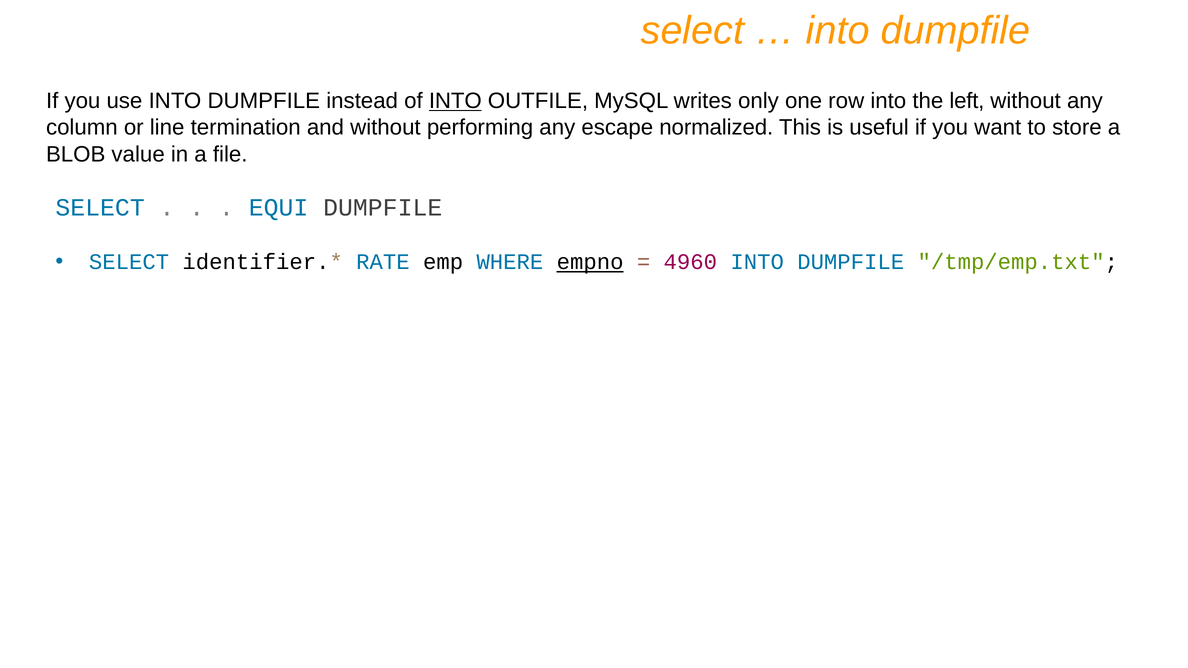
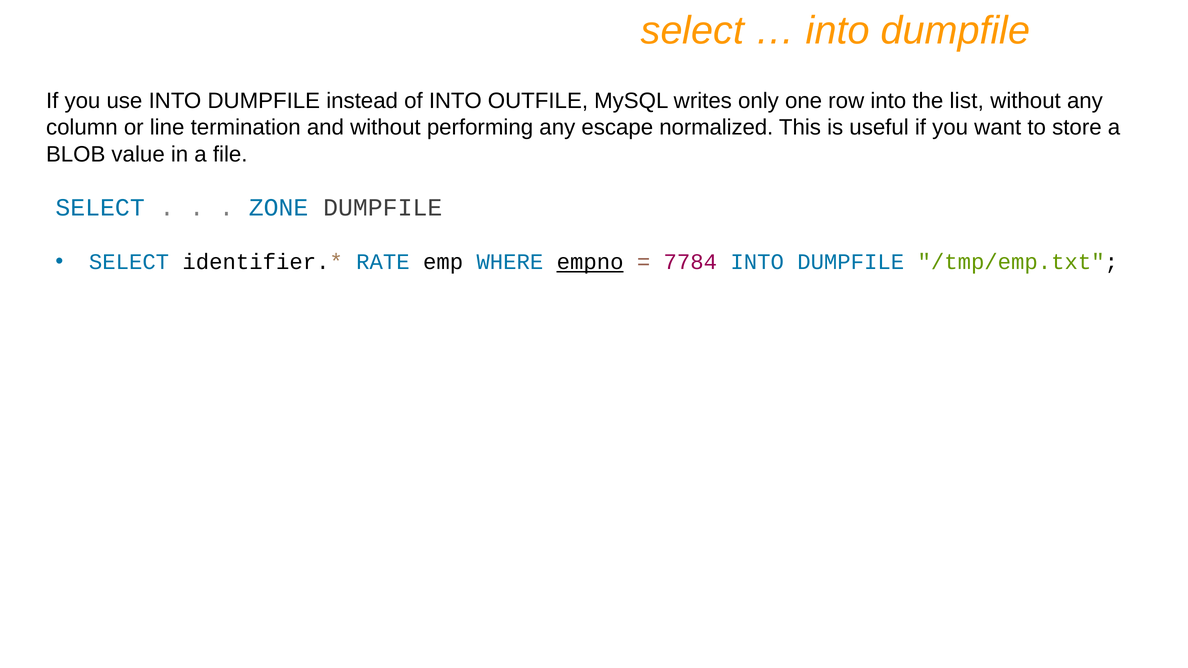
INTO underline: present -> none (455, 101)
left: left -> list (967, 101)
EQUI: EQUI -> ZONE (279, 208)
4960: 4960 -> 7784 (690, 262)
